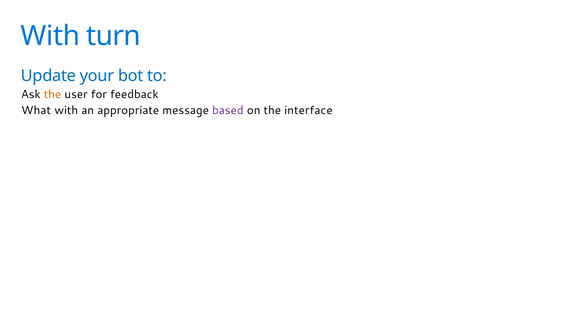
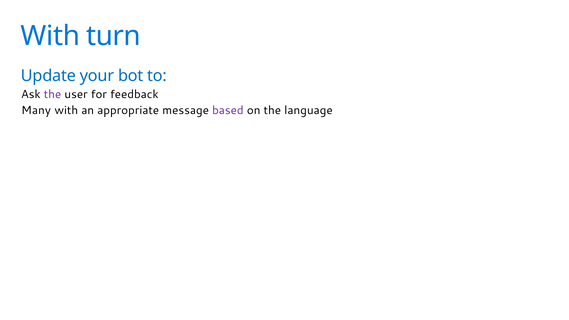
the colour: orange -> purple (53, 94)
What: What -> Many (36, 110)
interface: interface -> language (308, 110)
